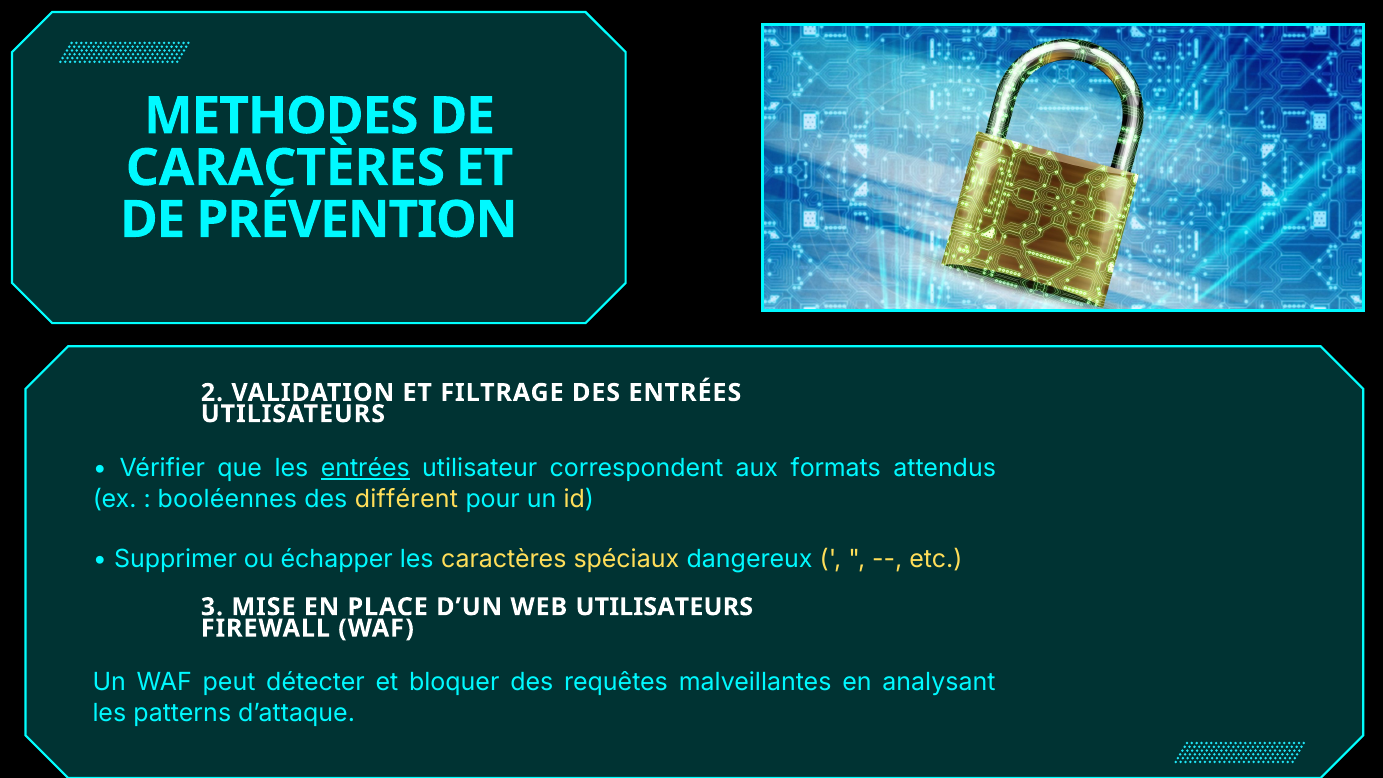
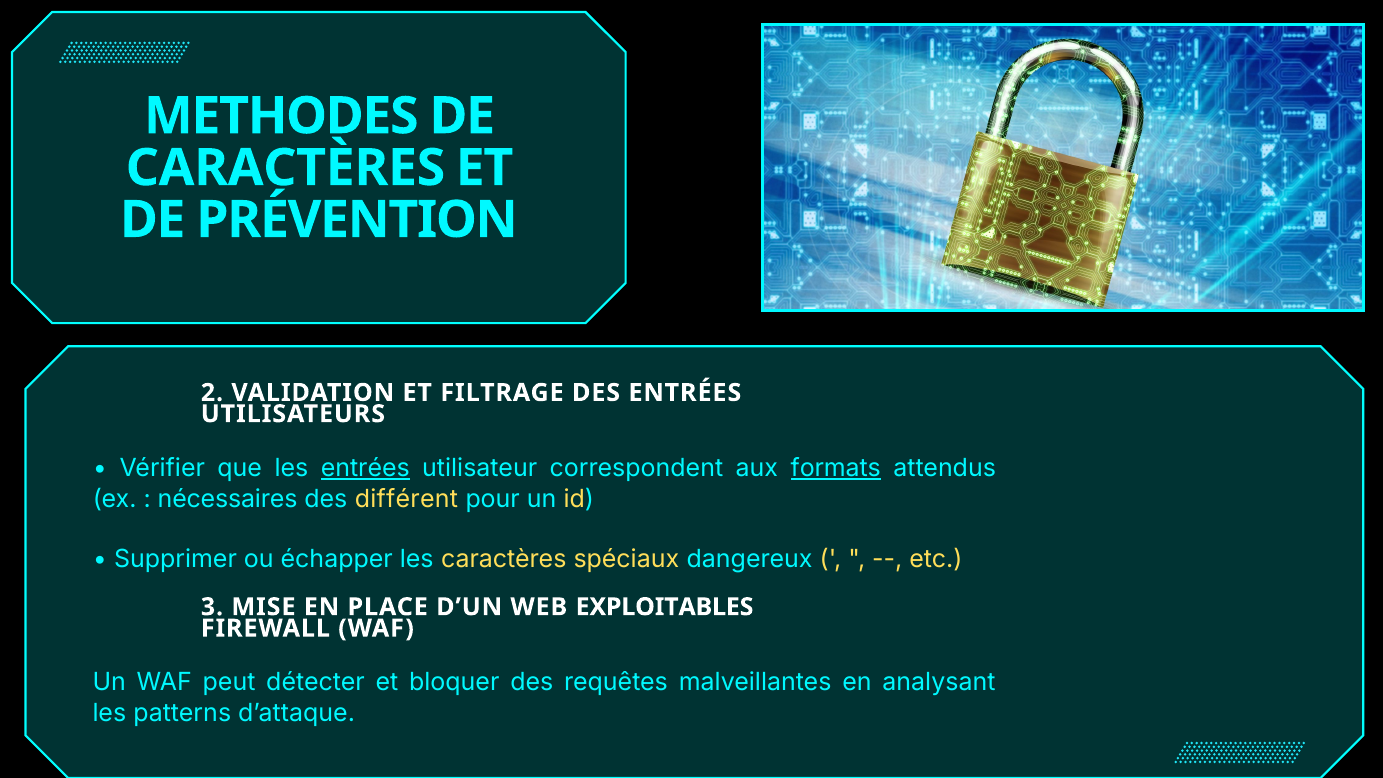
formats underline: none -> present (836, 468)
booléennes: booléennes -> nécessaires (228, 499)
WEB UTILISATEURS: UTILISATEURS -> EXPLOITABLES (665, 607)
